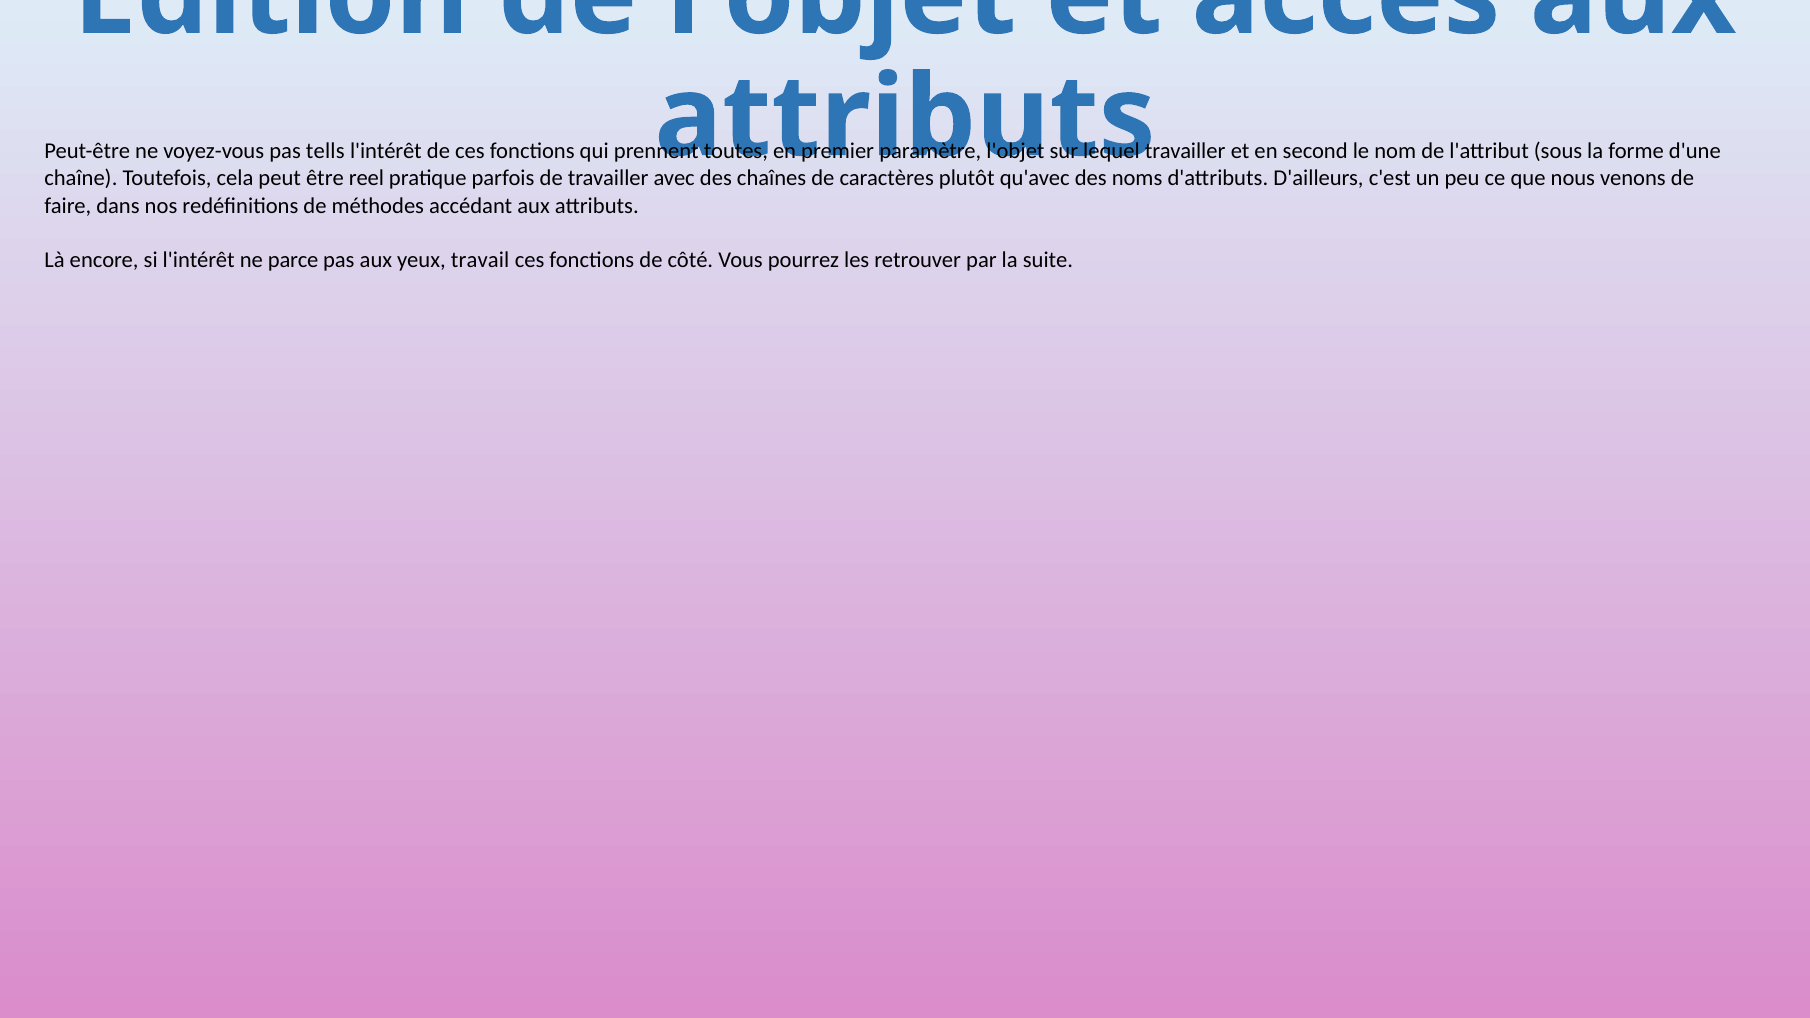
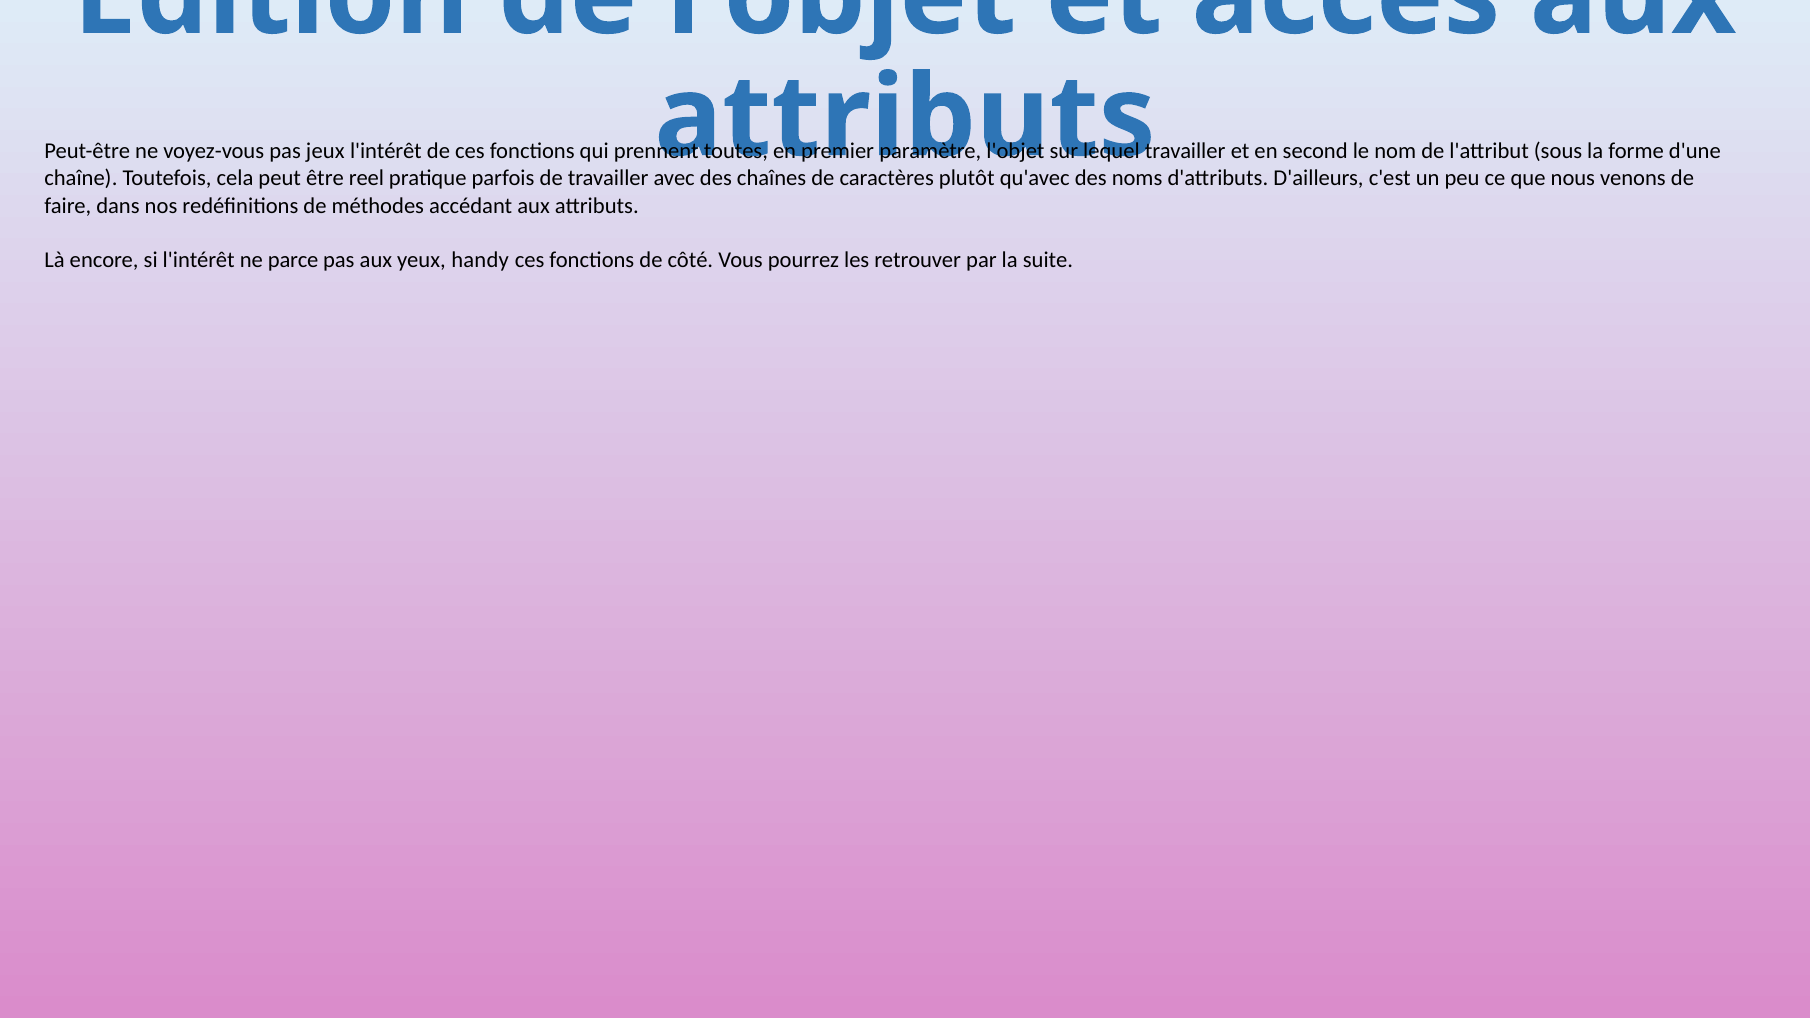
tells: tells -> jeux (325, 151)
travail: travail -> handy (480, 260)
